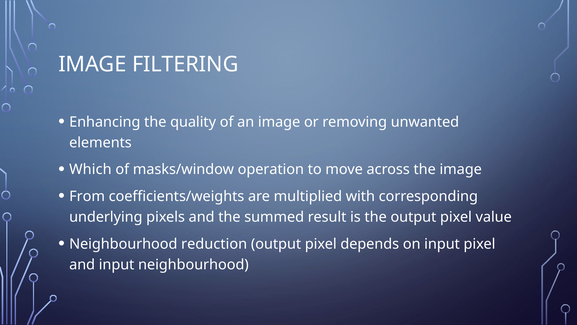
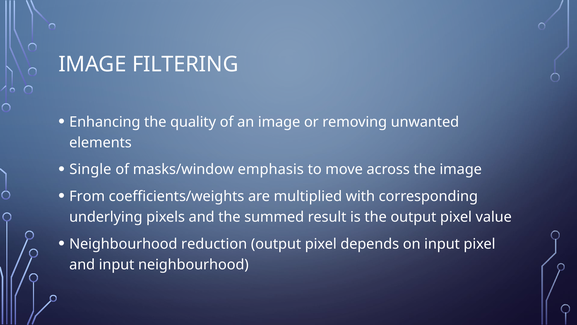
Which: Which -> Single (90, 169)
operation: operation -> emphasis (271, 169)
